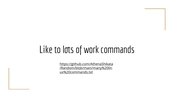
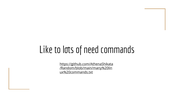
work: work -> need (91, 50)
